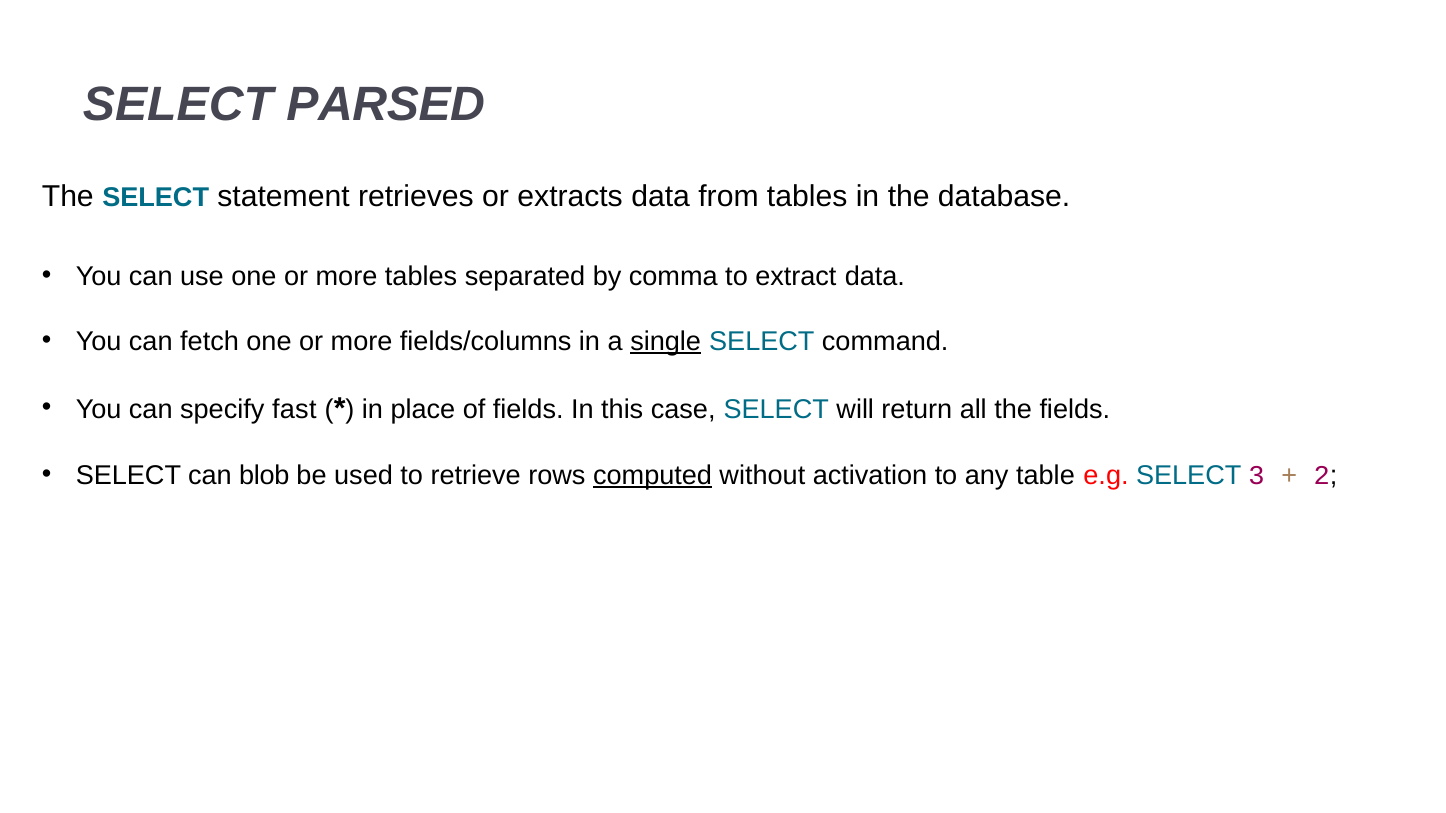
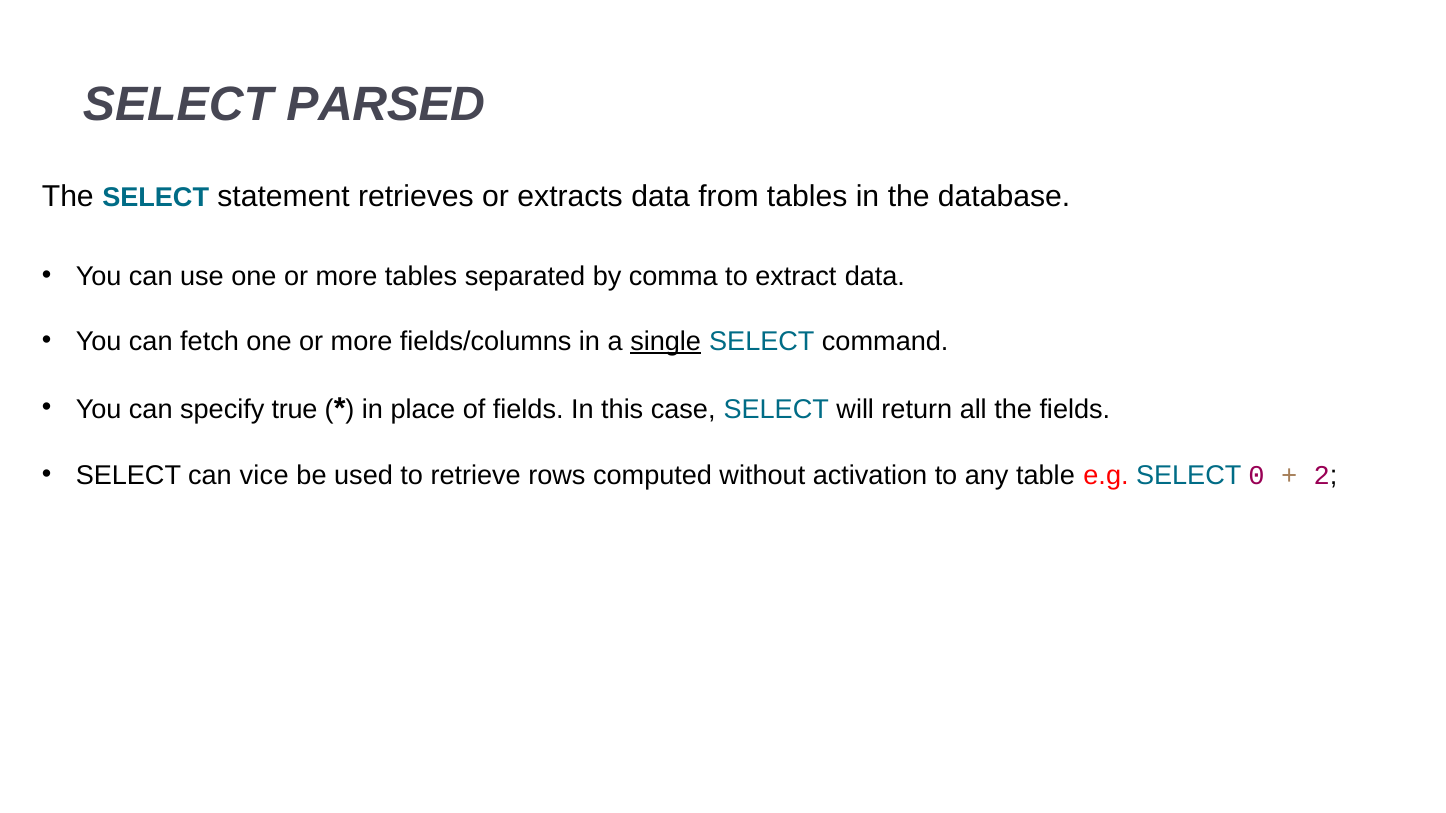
fast: fast -> true (295, 410)
blob: blob -> vice (264, 475)
computed underline: present -> none (653, 475)
3: 3 -> 0 (1257, 475)
